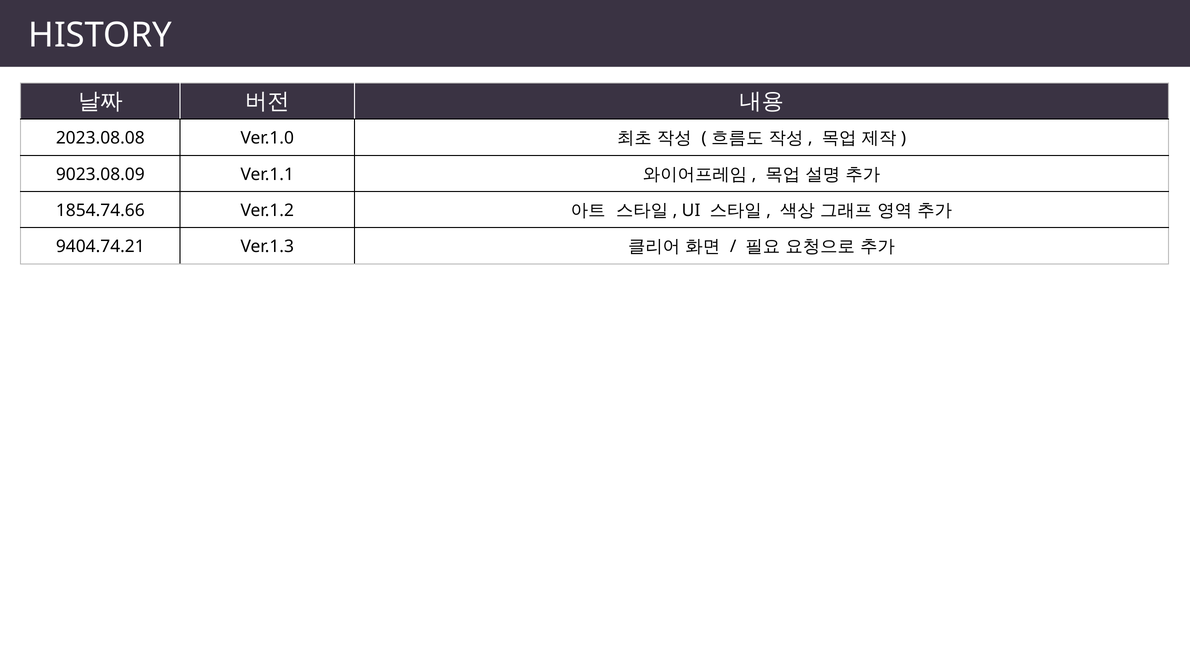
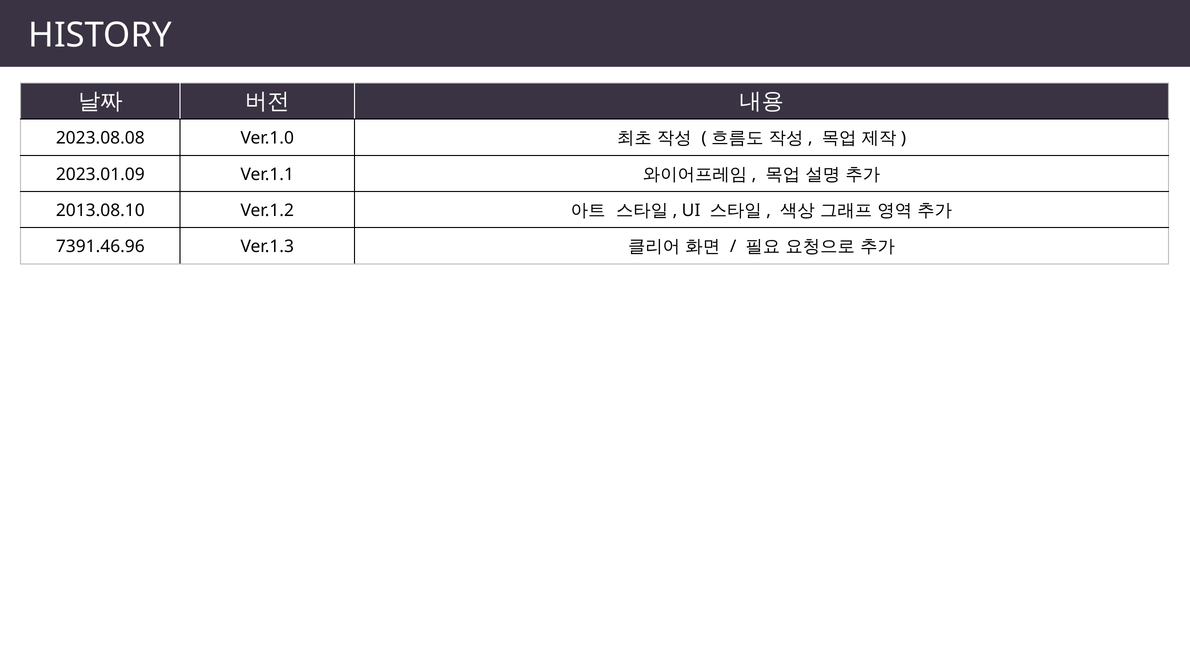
9023.08.09: 9023.08.09 -> 2023.01.09 (100, 174)
1854.74.66: 1854.74.66 -> 2013.08.10 (100, 211)
9404.74.21: 9404.74.21 -> 7391.46.96 (100, 247)
